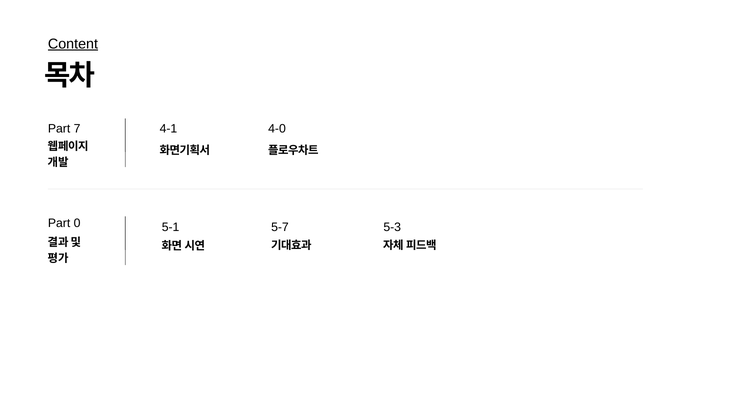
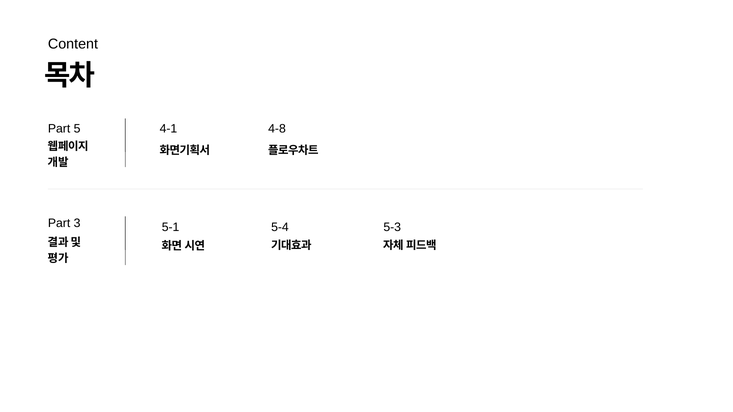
Content underline: present -> none (73, 44)
7: 7 -> 5 (77, 129)
4-0: 4-0 -> 4-8 (277, 129)
0: 0 -> 3 (77, 224)
5-7: 5-7 -> 5-4 (280, 227)
